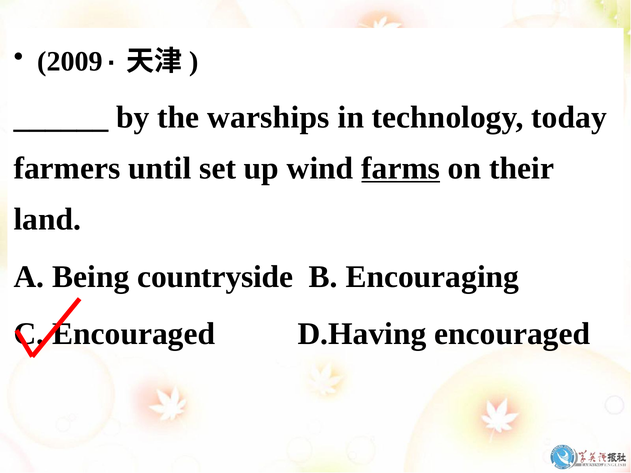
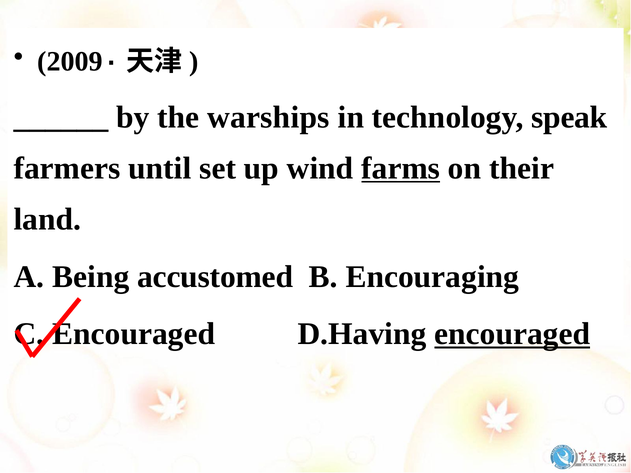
today: today -> speak (569, 117)
countryside: countryside -> accustomed (215, 277)
encouraged underline: none -> present (512, 334)
